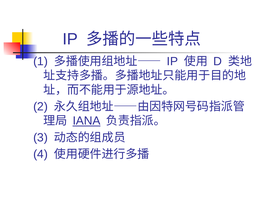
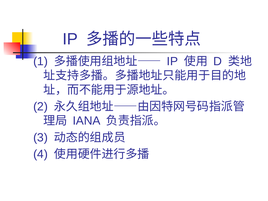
IANA underline: present -> none (87, 121)
